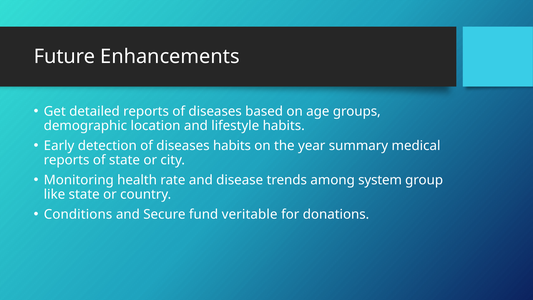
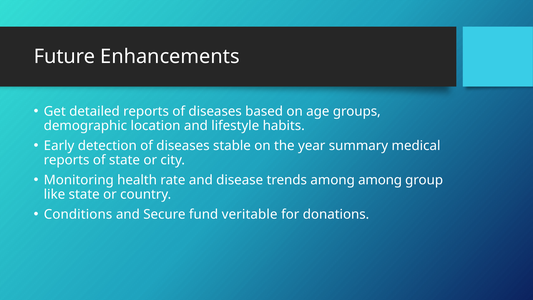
diseases habits: habits -> stable (232, 146)
among system: system -> among (380, 180)
